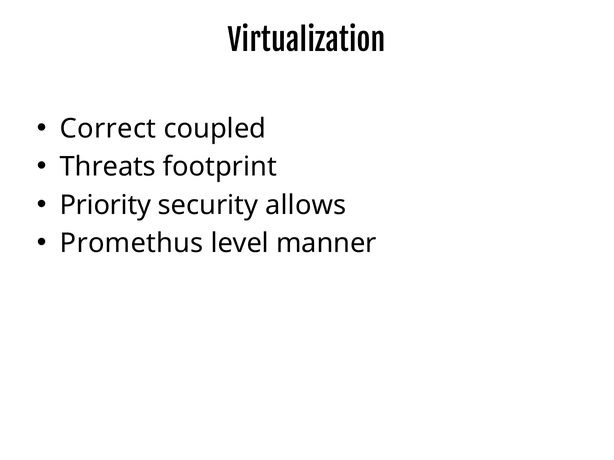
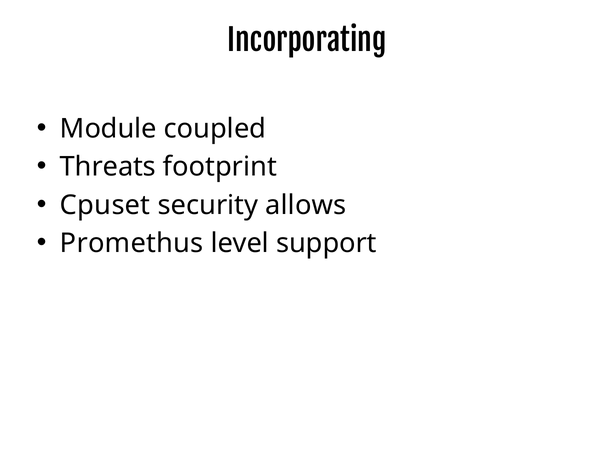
Virtualization: Virtualization -> Incorporating (307, 41)
Correct: Correct -> Module (108, 129)
Priority: Priority -> Cpuset (105, 205)
manner: manner -> support (326, 243)
